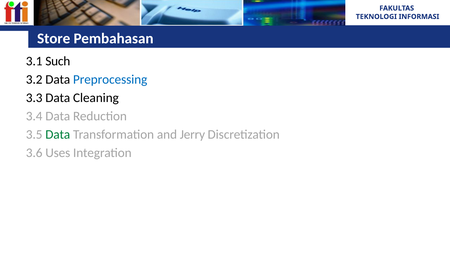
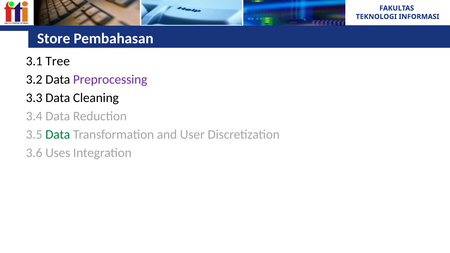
Such: Such -> Tree (58, 61)
Preprocessing colour: blue -> purple (110, 79)
Jerry: Jerry -> User (192, 135)
